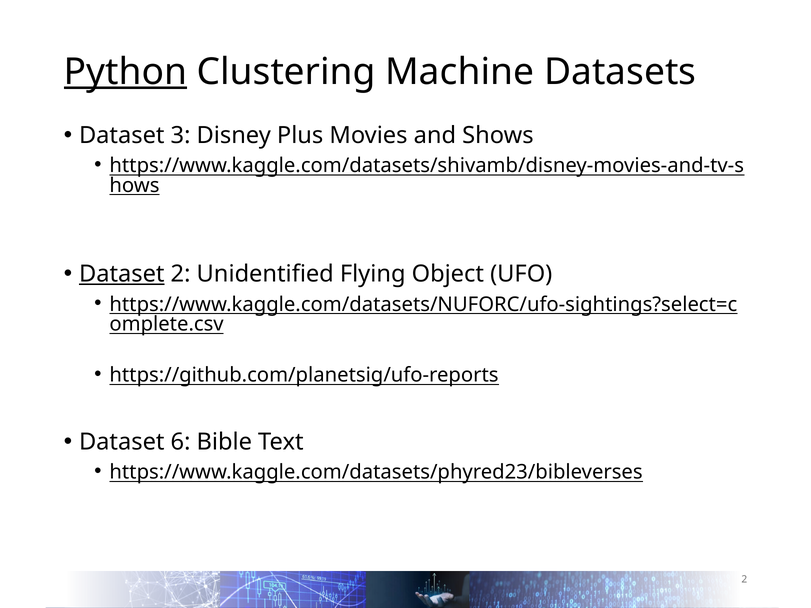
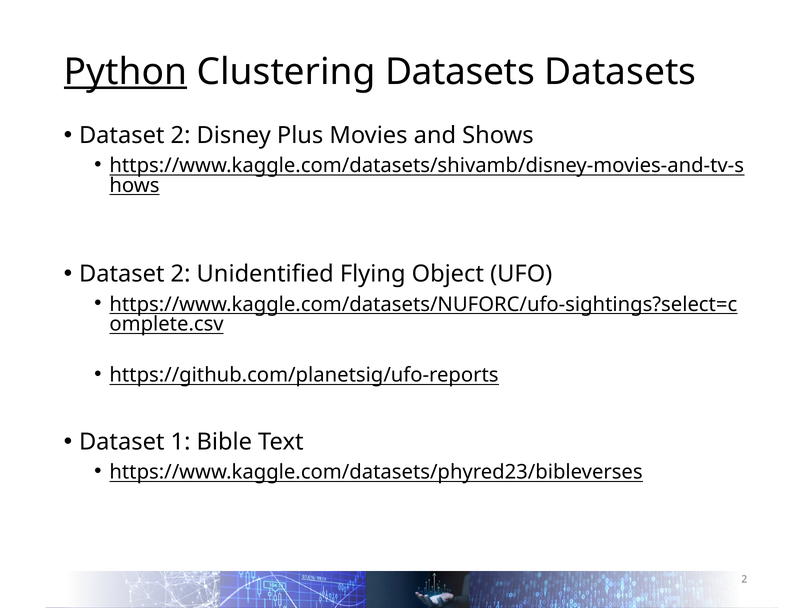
Clustering Machine: Machine -> Datasets (460, 72)
3: 3 -> 2 (181, 135)
Dataset underline: present -> none (122, 274)
6: 6 -> 1 (181, 442)
